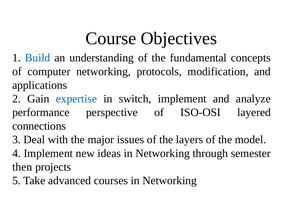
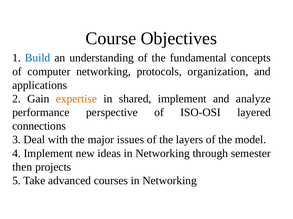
modification: modification -> organization (218, 72)
expertise colour: blue -> orange (76, 99)
switch: switch -> shared (135, 99)
